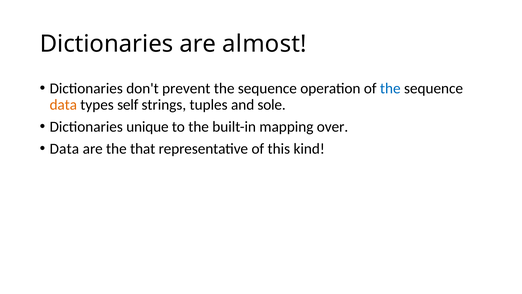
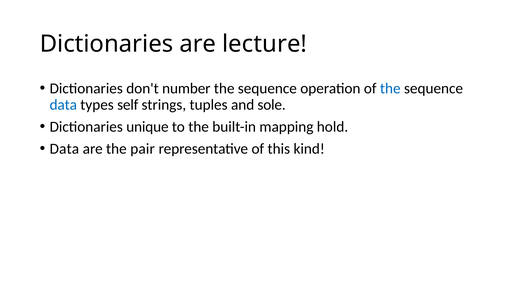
almost: almost -> lecture (265, 44)
prevent: prevent -> number (186, 88)
data colour: orange -> blue (63, 105)
over: over -> hold (332, 127)
that: that -> pair (143, 148)
